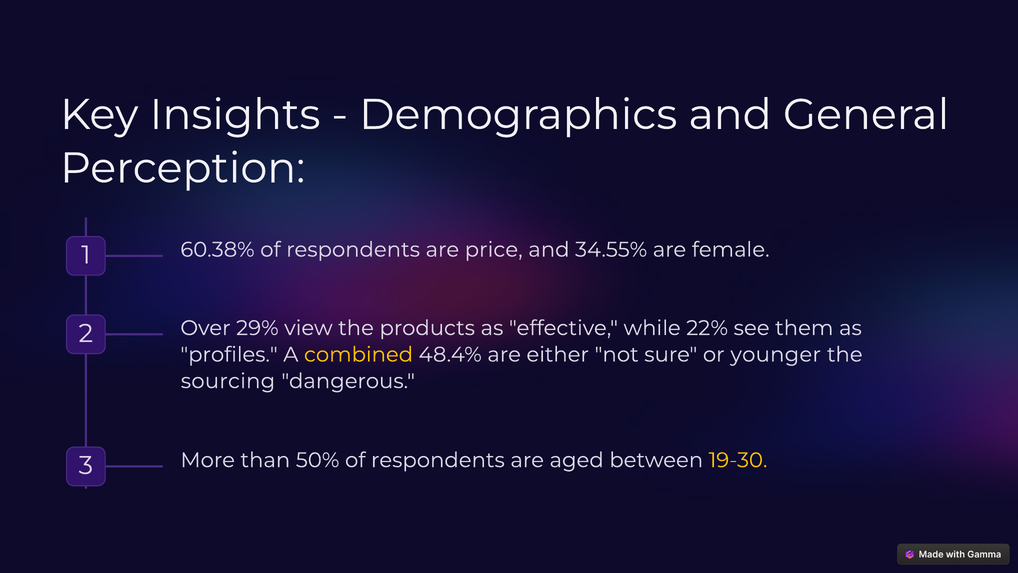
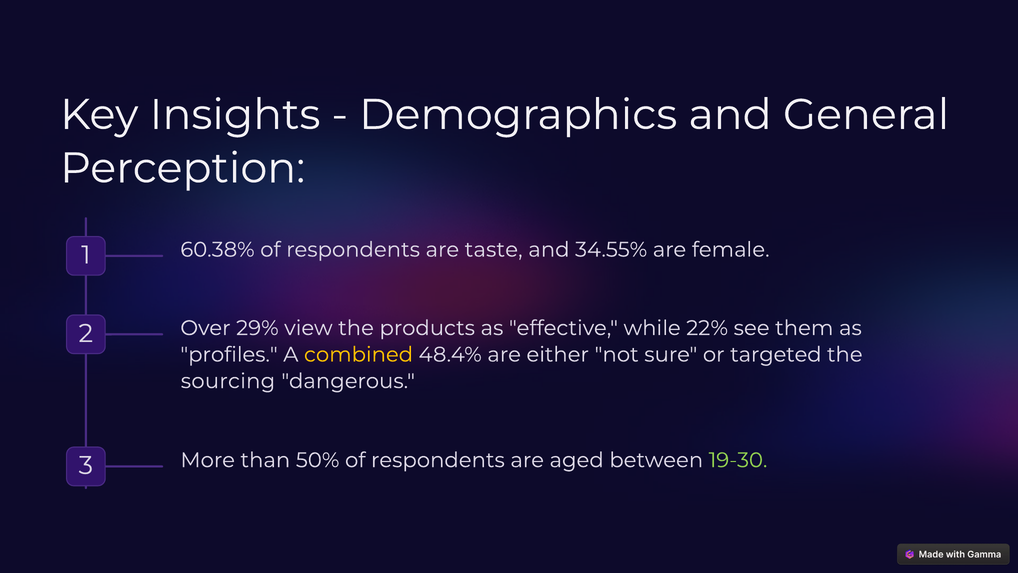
price: price -> taste (494, 250)
younger: younger -> targeted (776, 354)
19-30 colour: yellow -> light green (738, 460)
